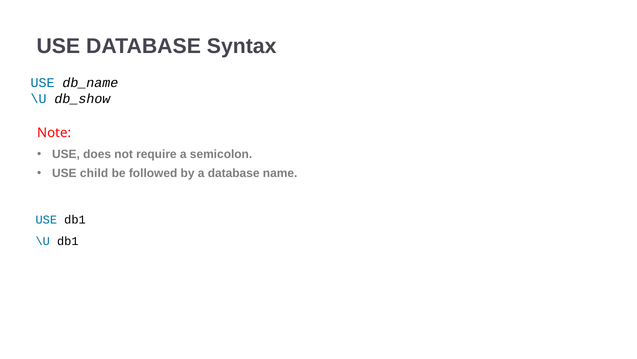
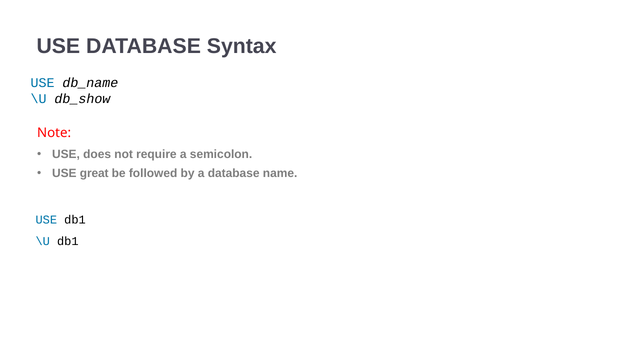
child: child -> great (94, 173)
